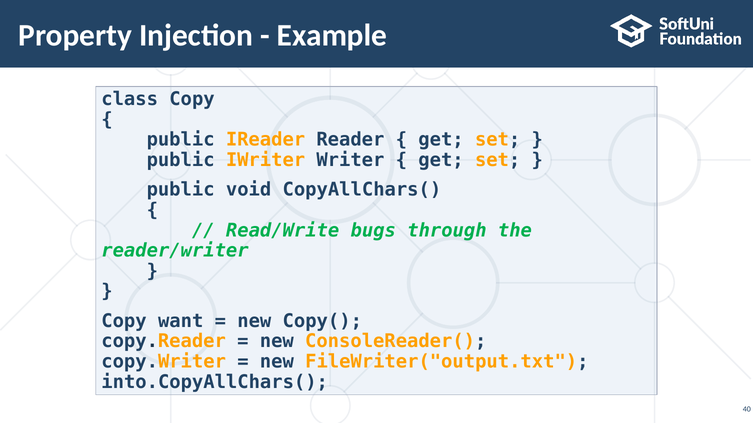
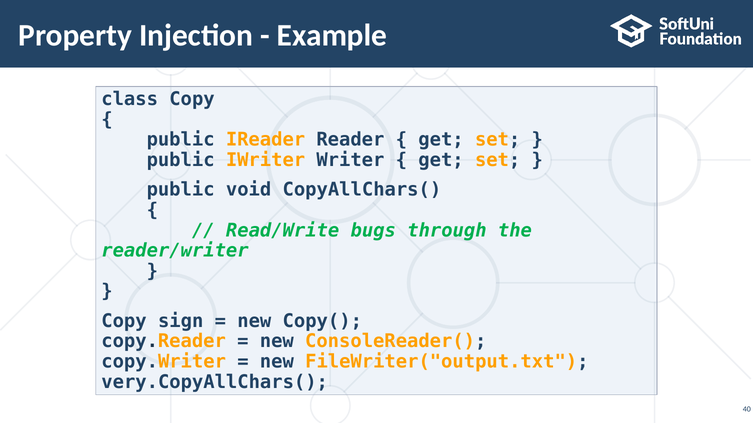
want: want -> sign (181, 321)
into.CopyAllChars(: into.CopyAllChars( -> very.CopyAllChars( (215, 382)
